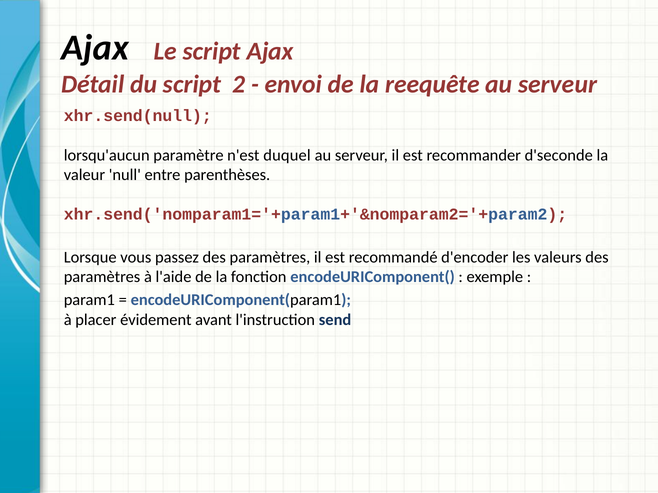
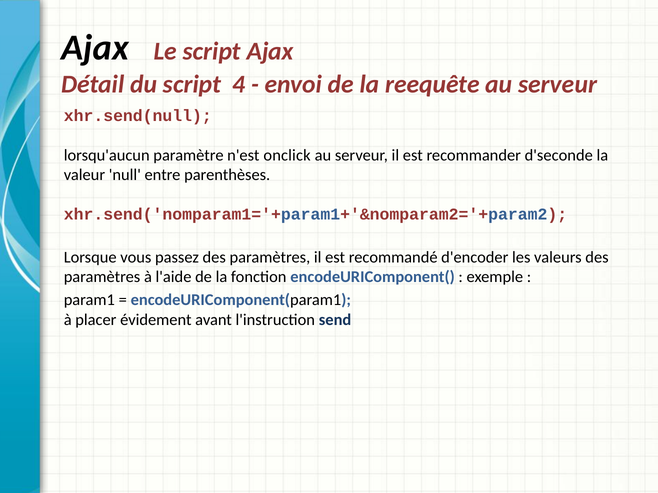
2: 2 -> 4 (239, 84)
duquel: duquel -> onclick (287, 155)
